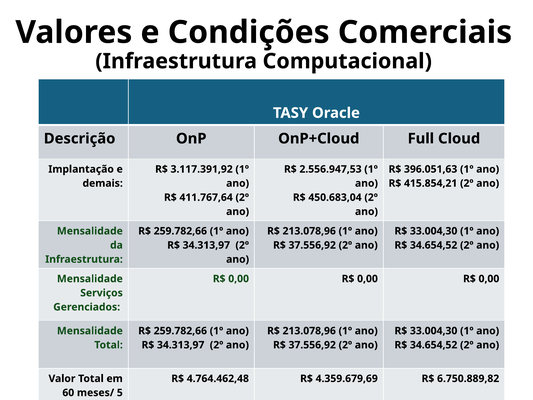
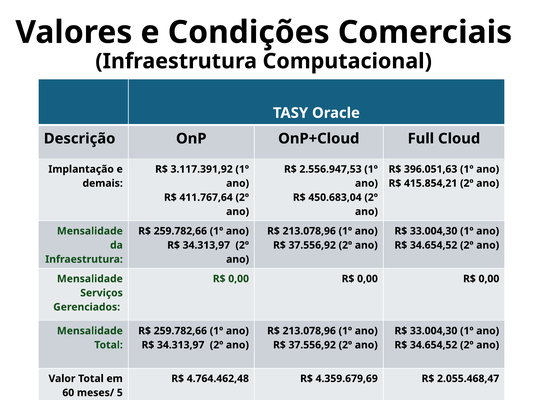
6.750.889,82: 6.750.889,82 -> 2.055.468,47 (468, 378)
